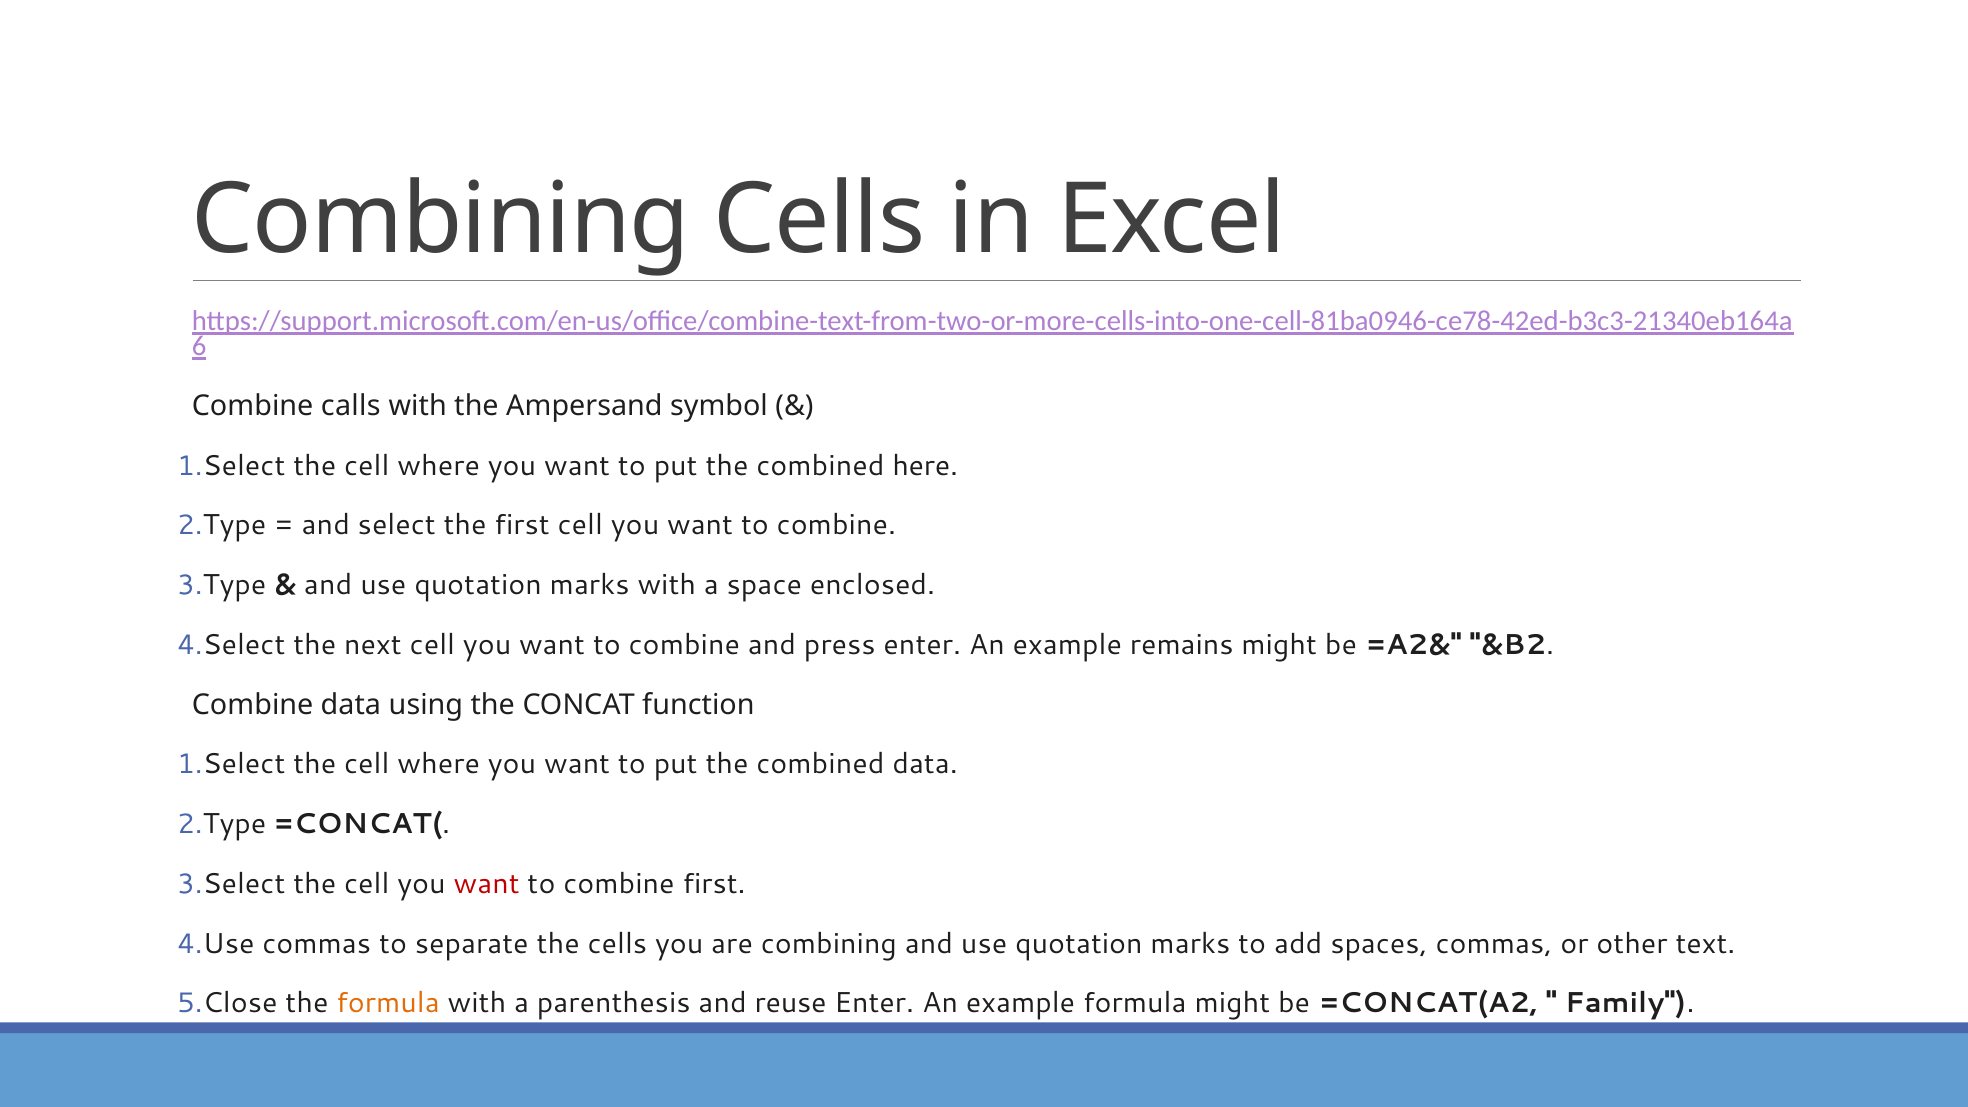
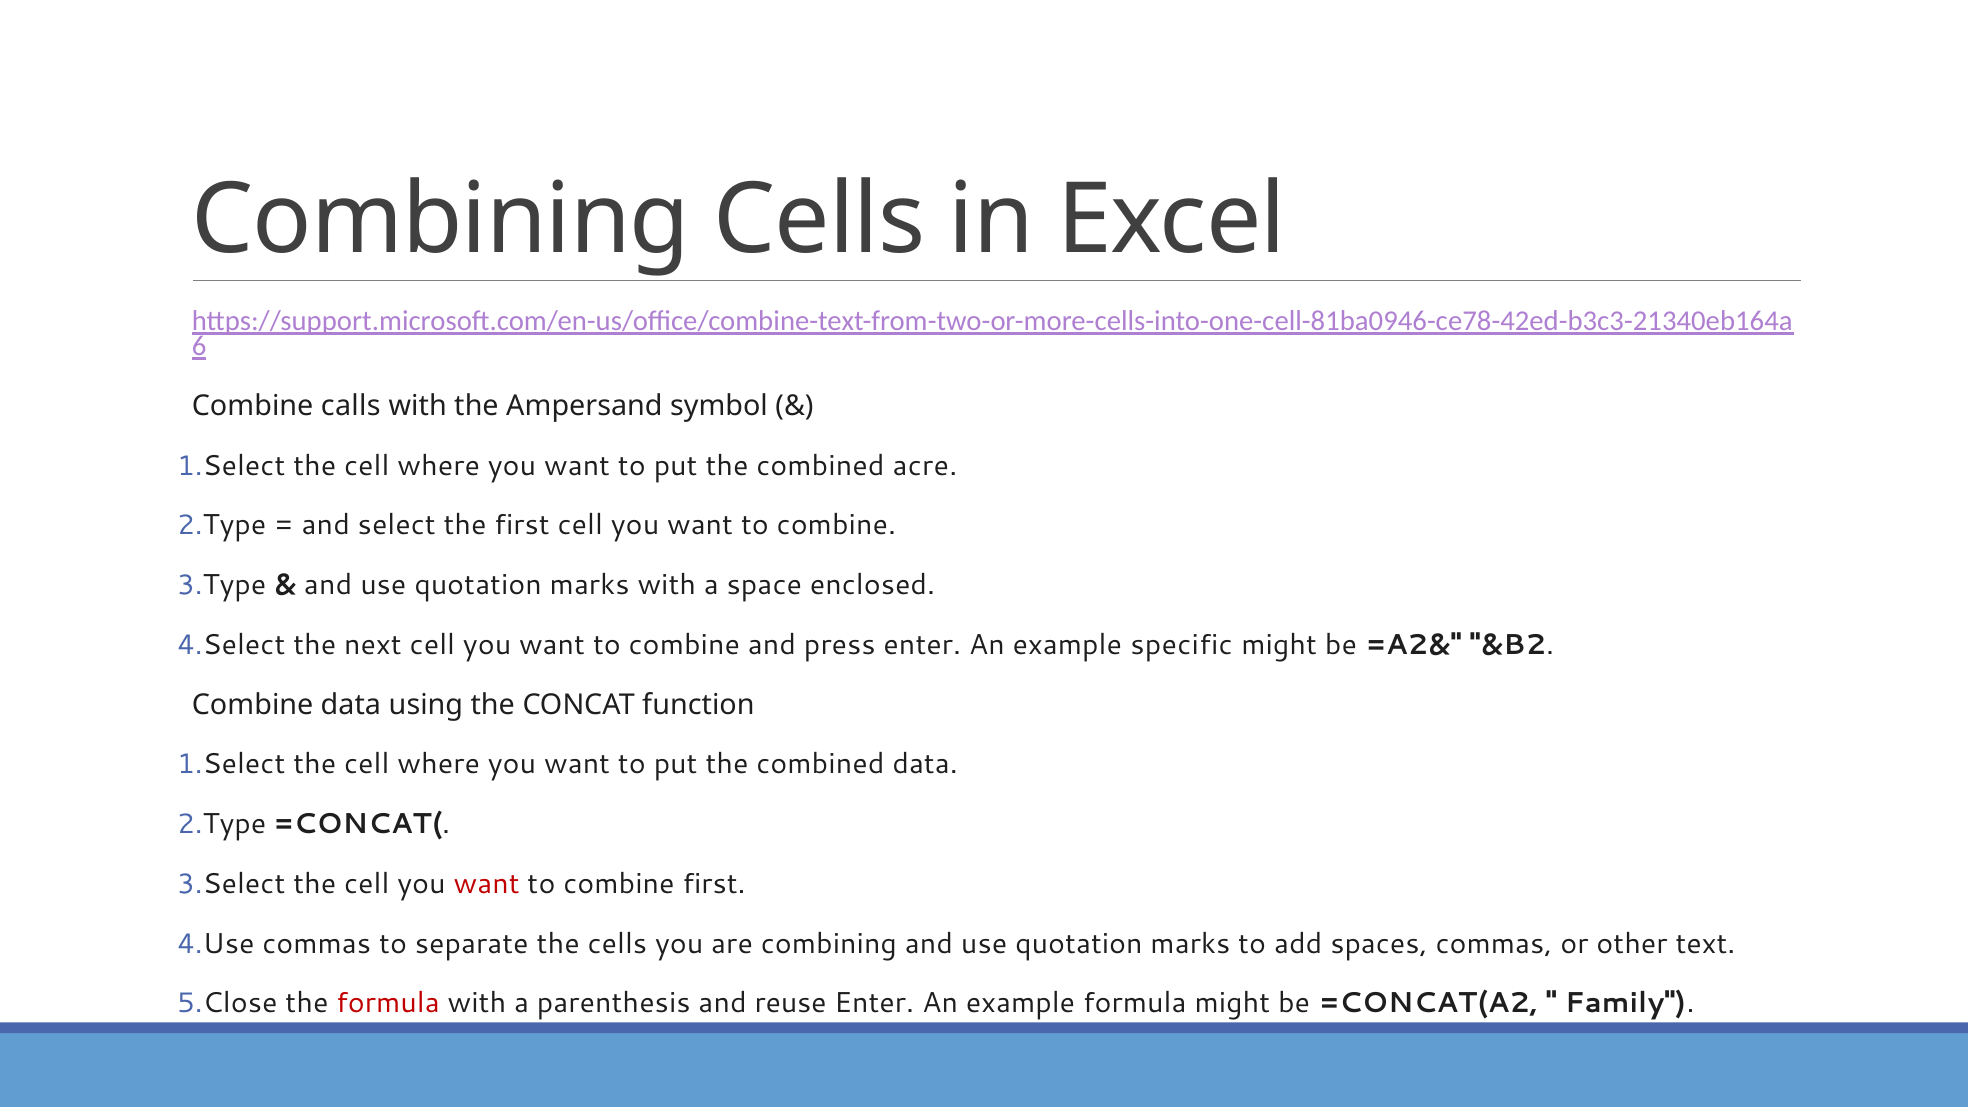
here: here -> acre (925, 466)
remains: remains -> specific (1182, 645)
formula colour: orange -> red (388, 1003)
